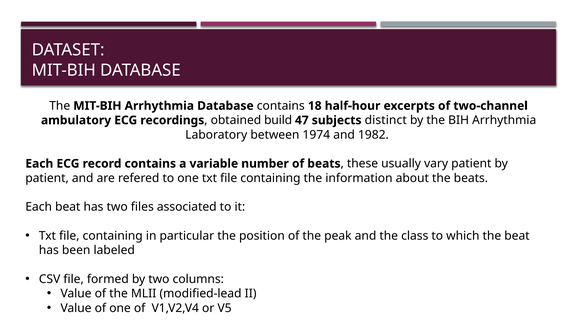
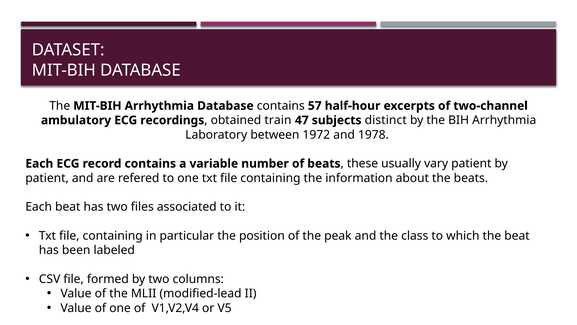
18: 18 -> 57 (315, 106)
build: build -> train (278, 120)
1974: 1974 -> 1972 (316, 135)
1982: 1982 -> 1978 (373, 135)
